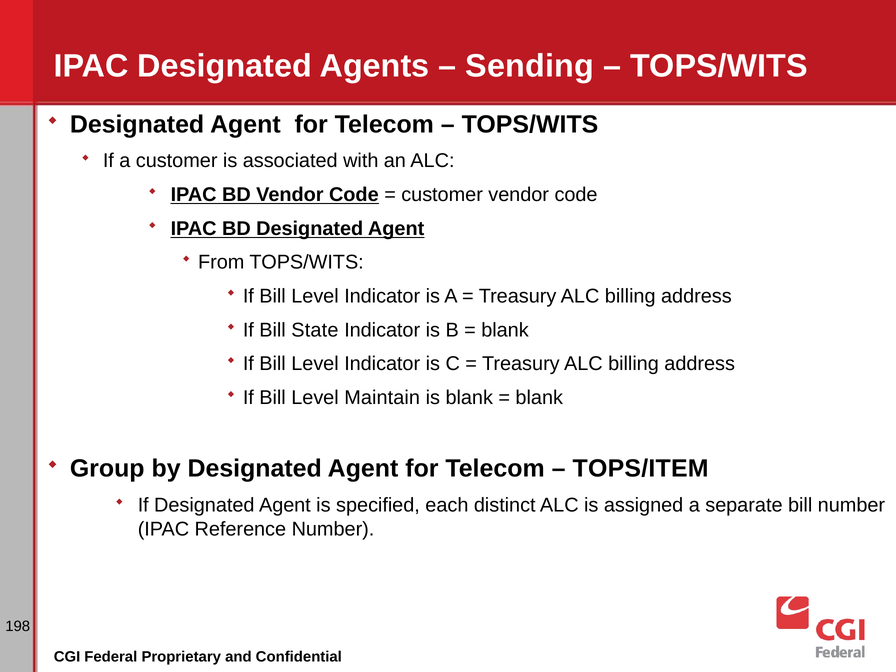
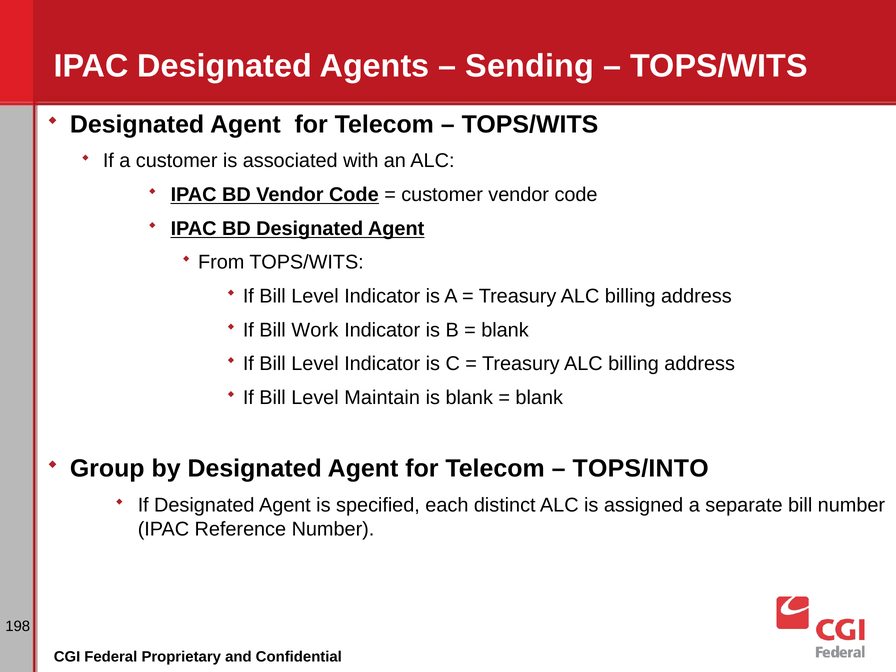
State: State -> Work (315, 330)
TOPS/ITEM: TOPS/ITEM -> TOPS/INTO (641, 469)
